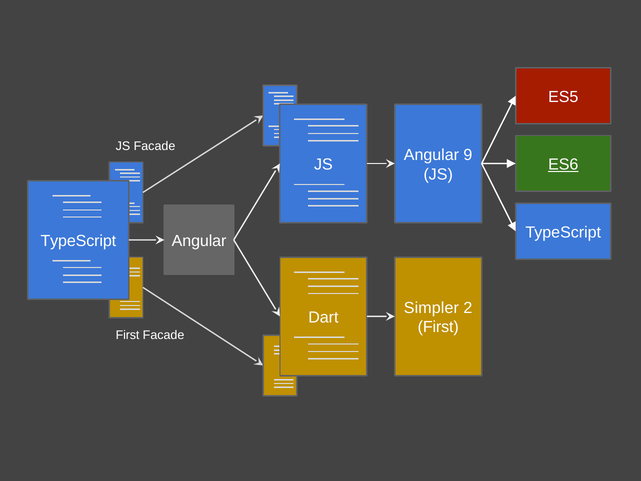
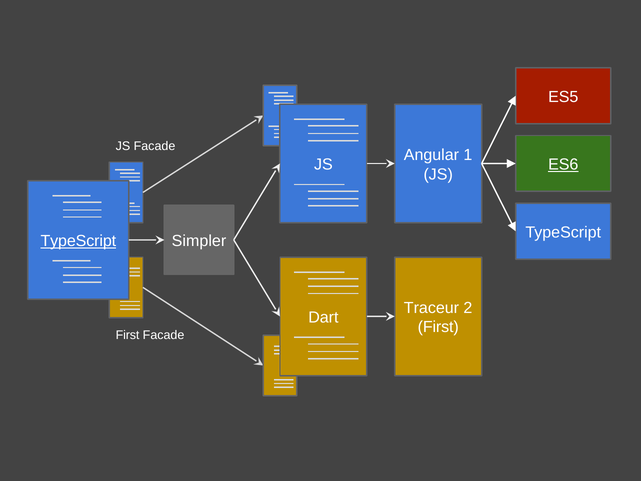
9: 9 -> 1 (468, 155)
Angular: Angular -> Simpler (199, 241)
TypeScript underline: none -> present (78, 241)
Simpler: Simpler -> Traceur (431, 308)
